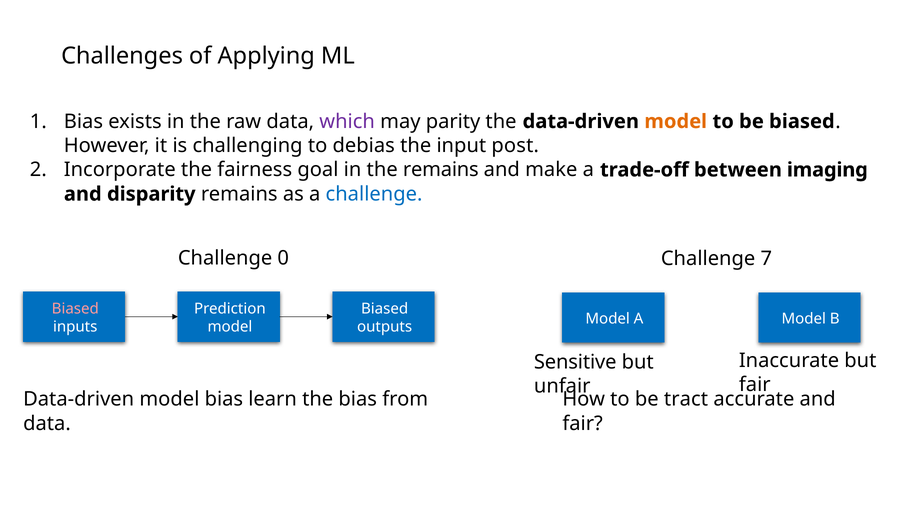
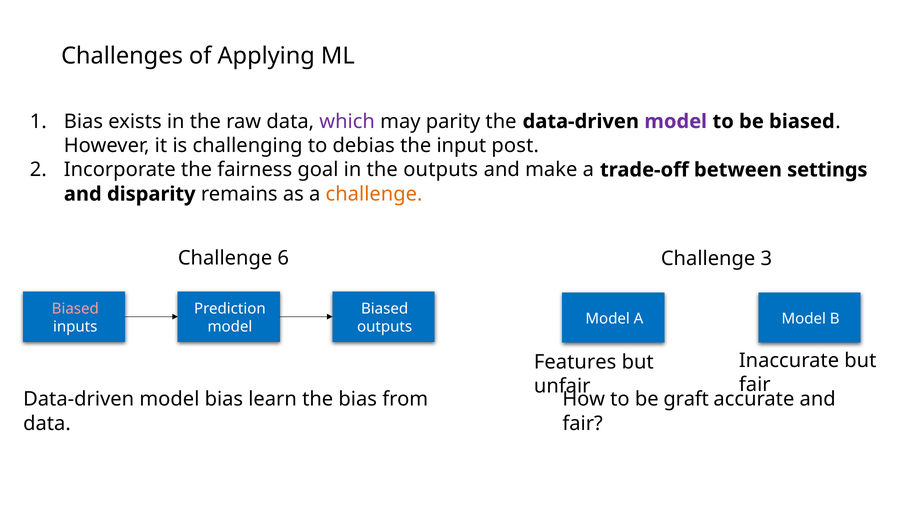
model colour: orange -> purple (676, 121)
the remains: remains -> outputs (441, 170)
imaging: imaging -> settings (827, 170)
challenge colour: blue -> orange (374, 194)
0: 0 -> 6 (283, 258)
7: 7 -> 3 (766, 259)
Sensitive: Sensitive -> Features (575, 362)
tract: tract -> graft (686, 399)
